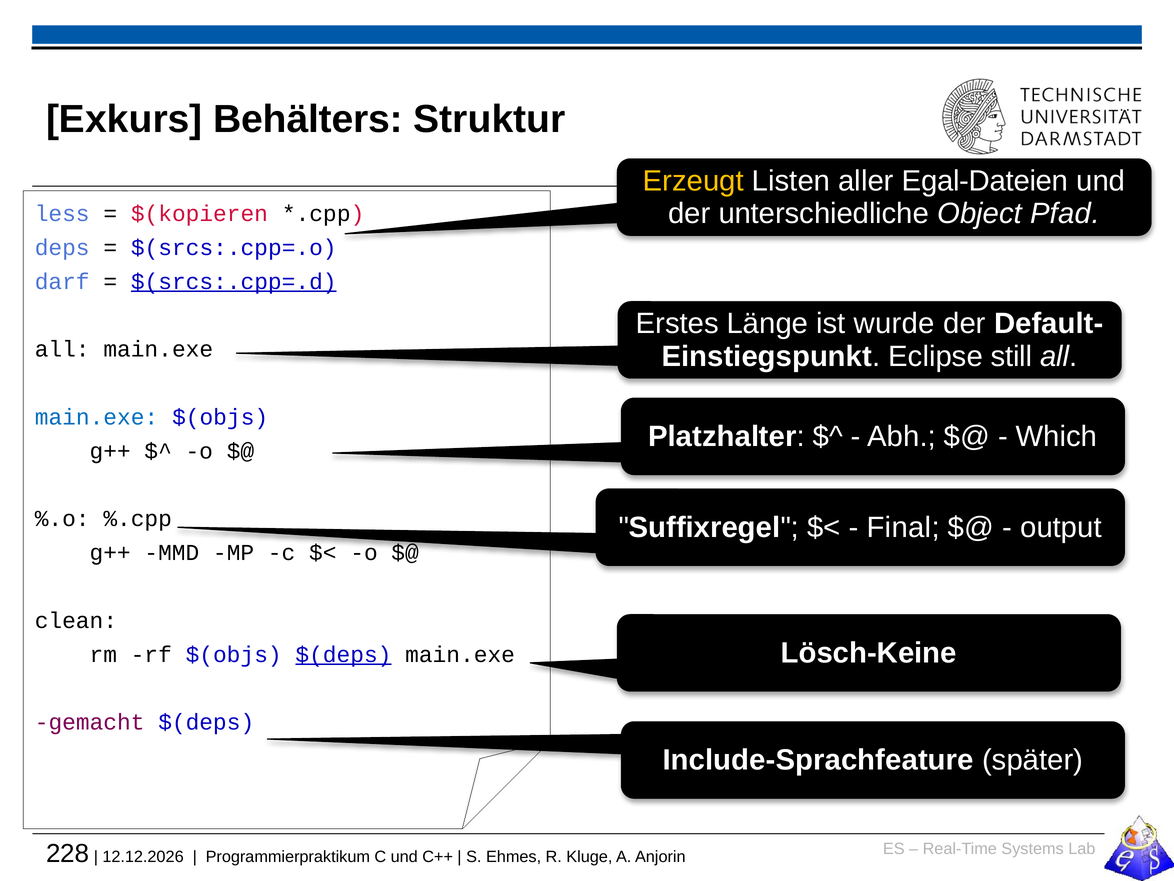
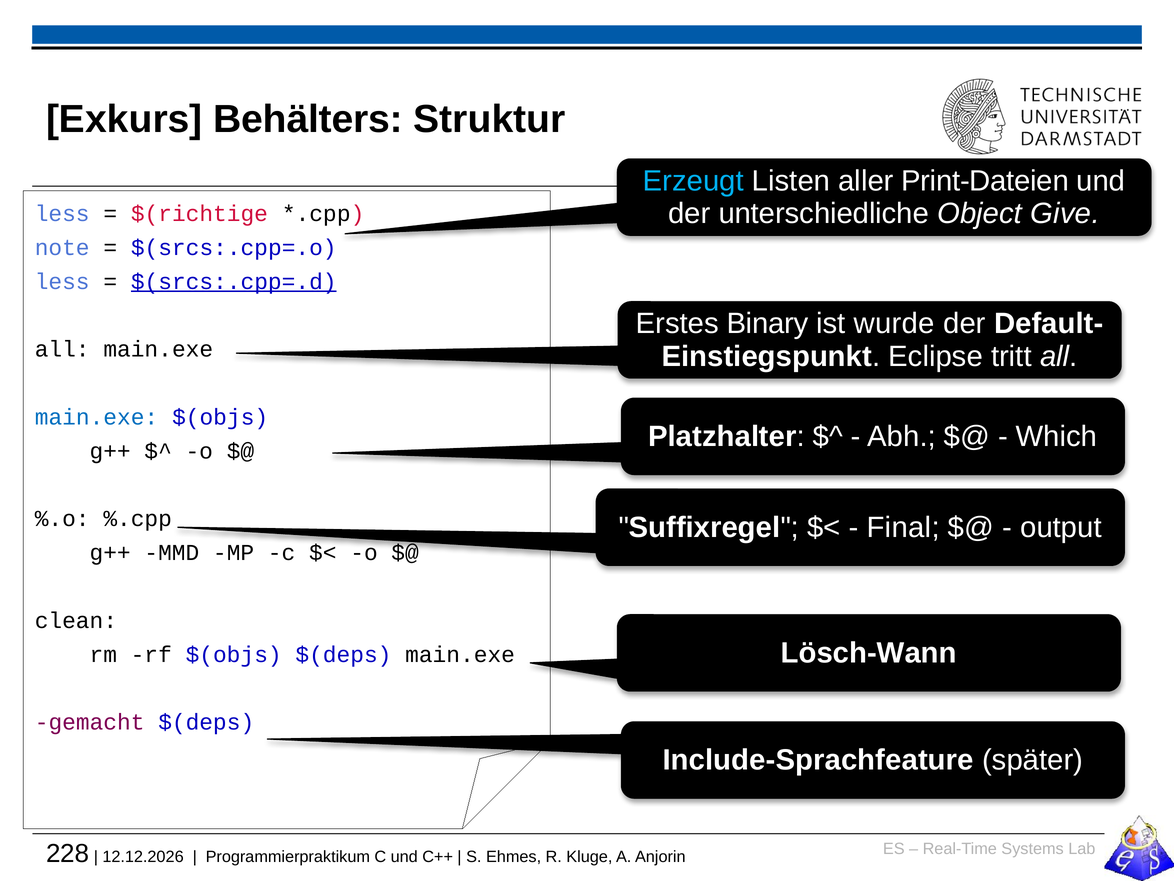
Erzeugt colour: yellow -> light blue (693, 181)
Egal-Dateien: Egal-Dateien -> Print-Dateien (985, 181)
Pfad: Pfad -> Give (1065, 214)
$(kopieren: $(kopieren -> $(richtige (199, 214)
deps: deps -> note (62, 248)
darf: darf -> less (62, 281)
Länge: Länge -> Binary (768, 323)
still: still -> tritt (1011, 356)
Lösch-Keine: Lösch-Keine -> Lösch-Wann (869, 653)
$(deps underline: present -> none (343, 654)
